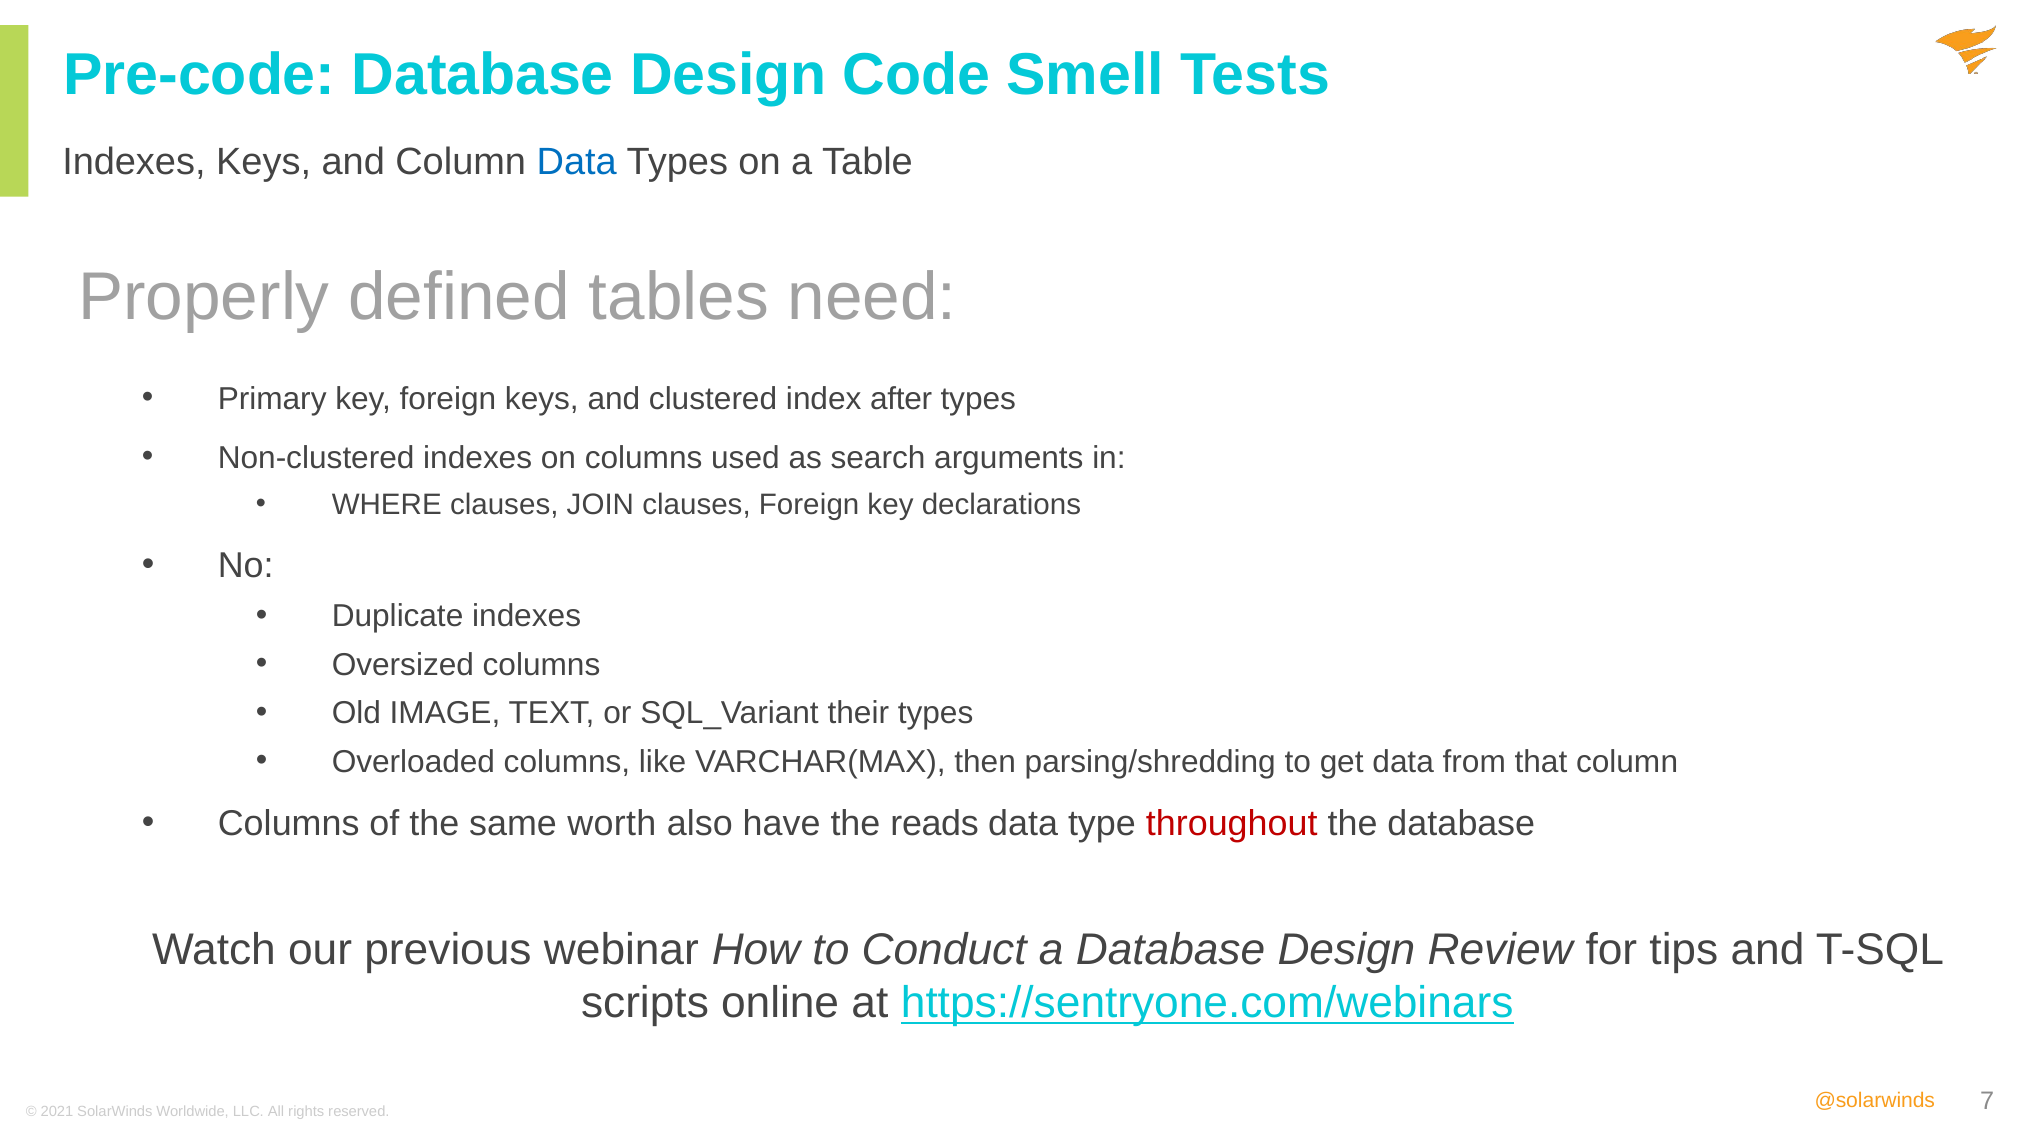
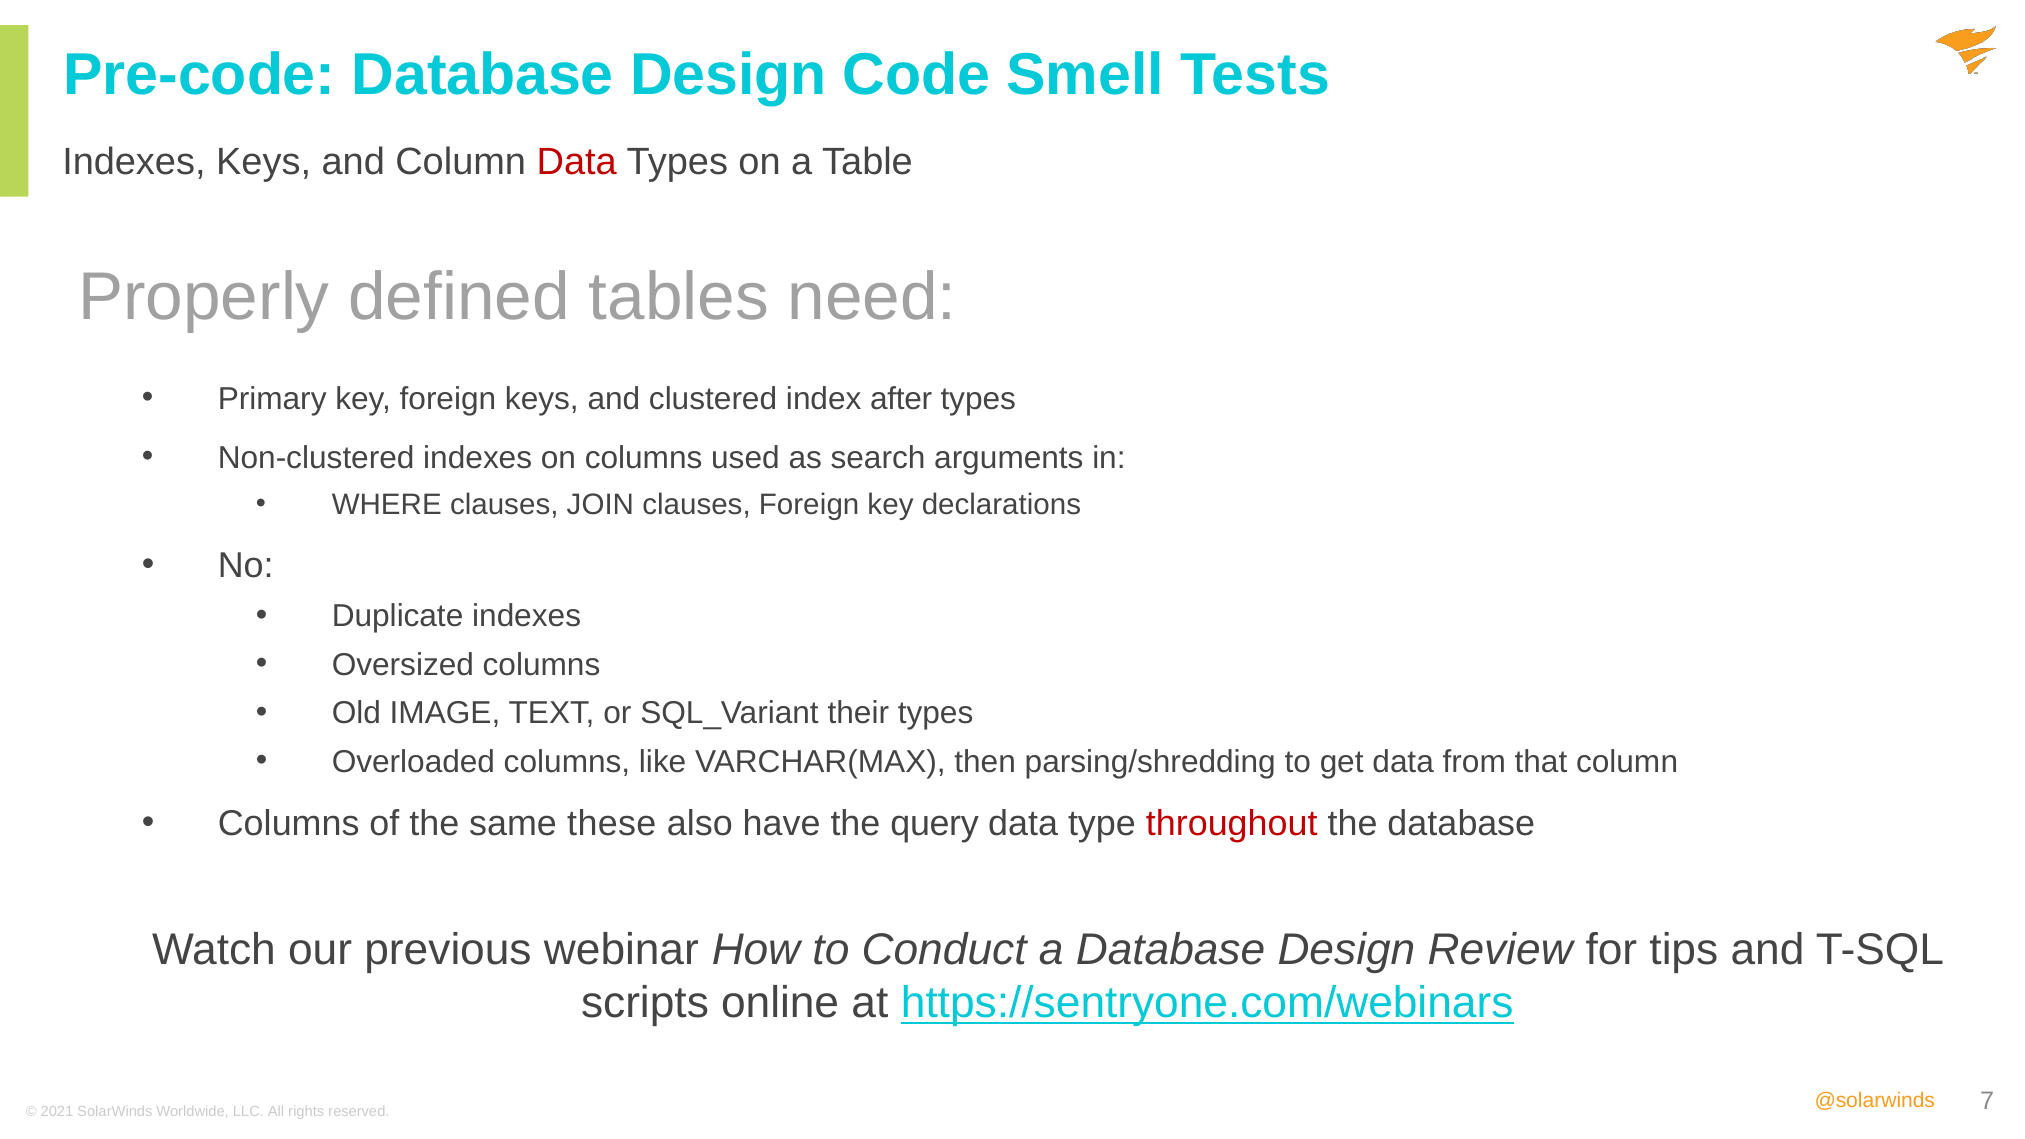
Data colour: blue -> red (577, 162)
worth: worth -> these (612, 824)
reads: reads -> query (935, 824)
